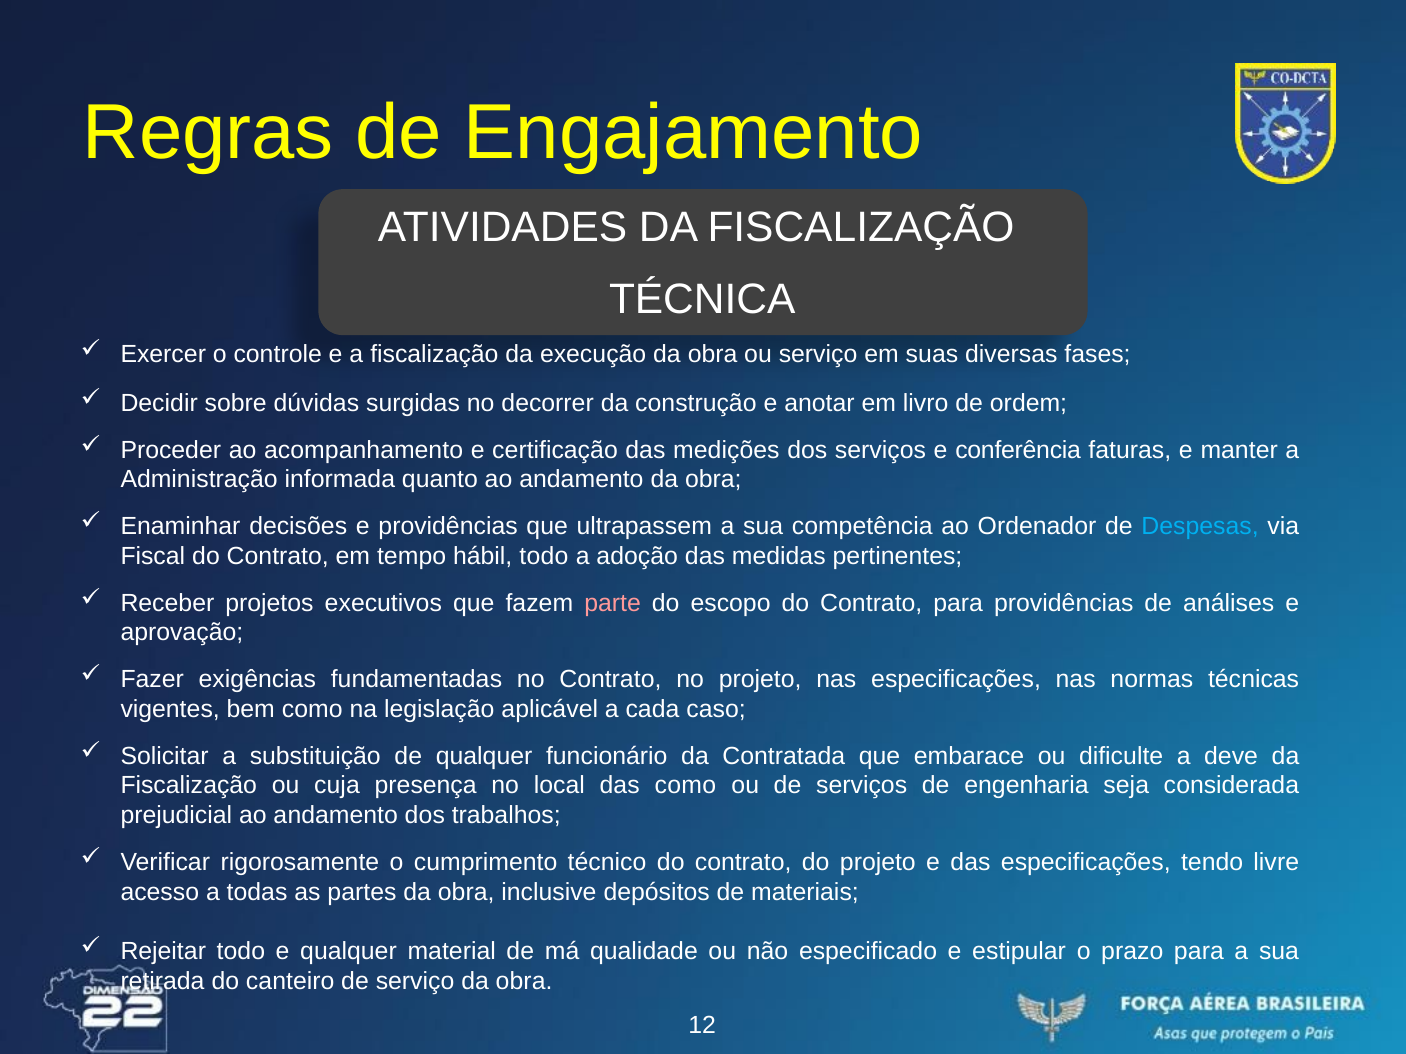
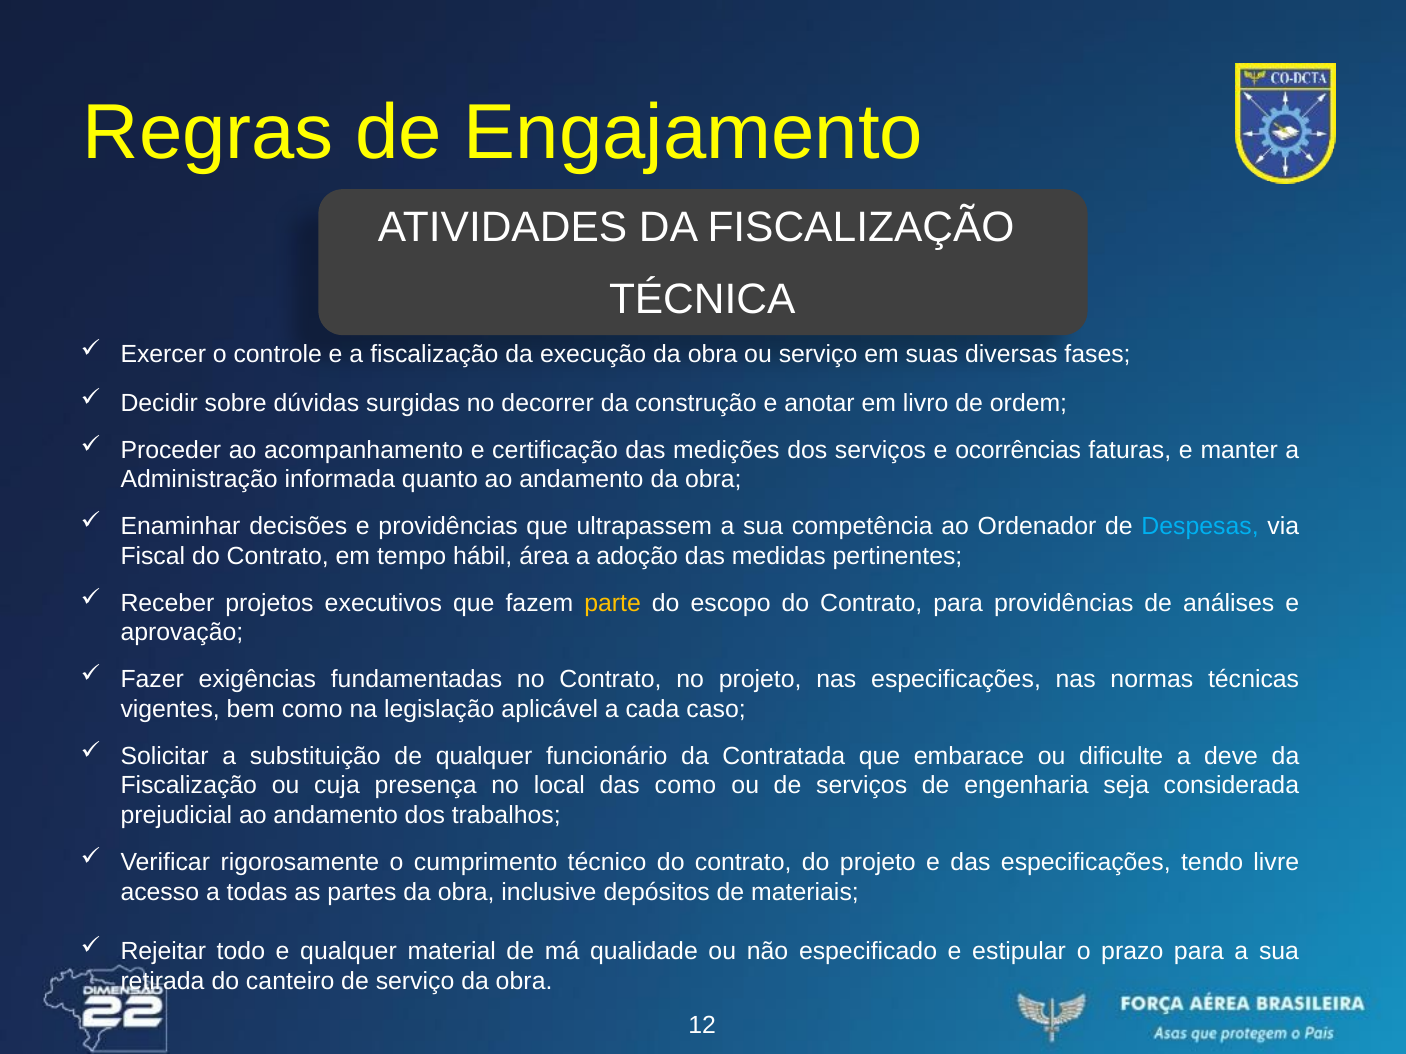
conferência: conferência -> ocorrências (1018, 450)
hábil todo: todo -> área (544, 556)
parte colour: pink -> yellow (613, 603)
